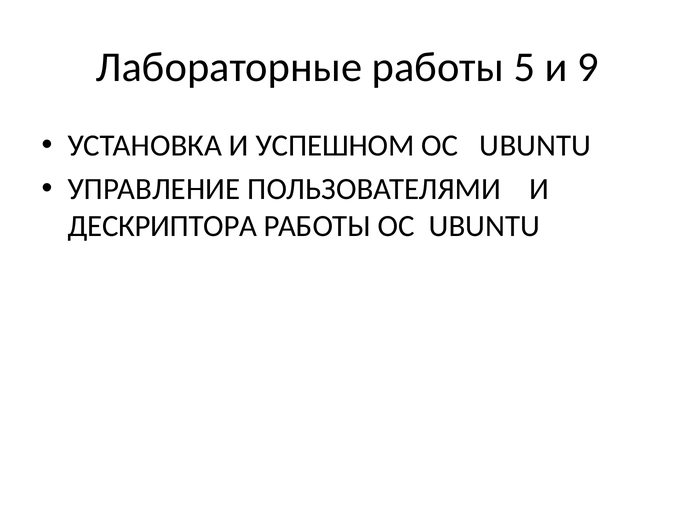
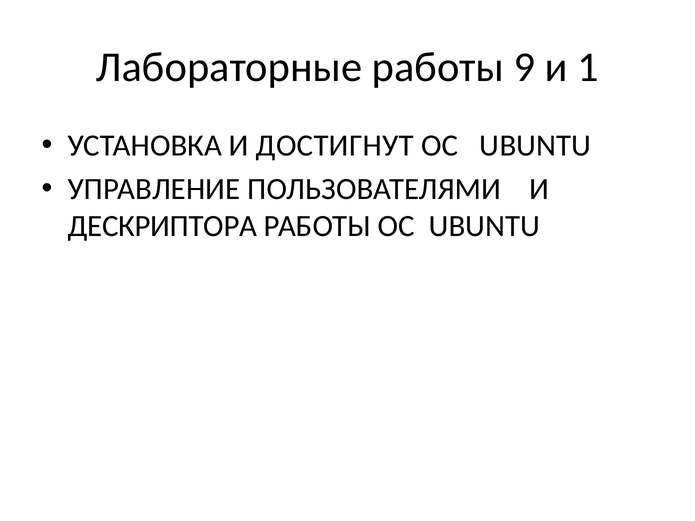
5: 5 -> 9 (524, 67)
9: 9 -> 1 (588, 67)
УСПЕШНОМ: УСПЕШНОМ -> ДОСТИГНУТ (335, 146)
